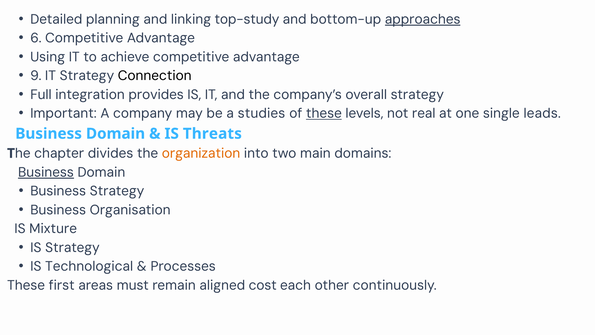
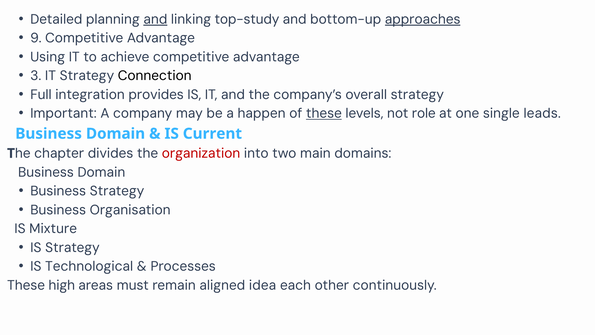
and underline: none -> present (155, 19)
6: 6 -> 9 (36, 38)
9: 9 -> 3 (36, 76)
studies: studies -> happen (262, 113)
real: real -> role (424, 113)
Threats: Threats -> Current (212, 134)
organization colour: orange -> red (201, 153)
Business underline: present -> none (46, 172)
first: first -> high (62, 285)
cost: cost -> idea (263, 285)
